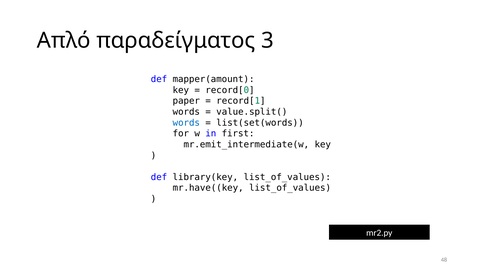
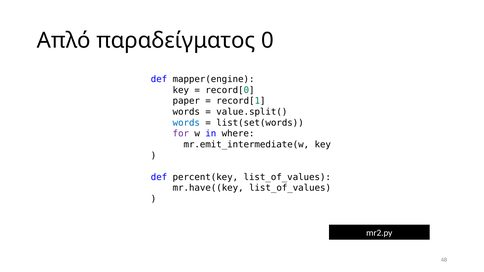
3: 3 -> 0 (268, 41)
mapper(amount: mapper(amount -> mapper(engine (214, 79)
for colour: black -> purple (181, 134)
first: first -> where (238, 134)
library(key: library(key -> percent(key (205, 177)
